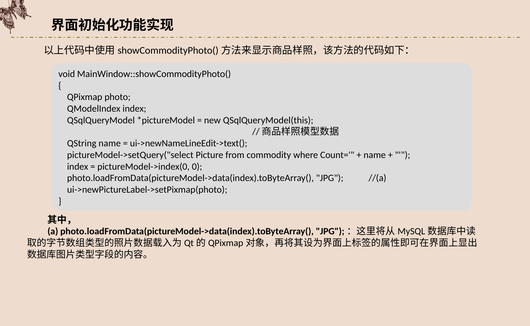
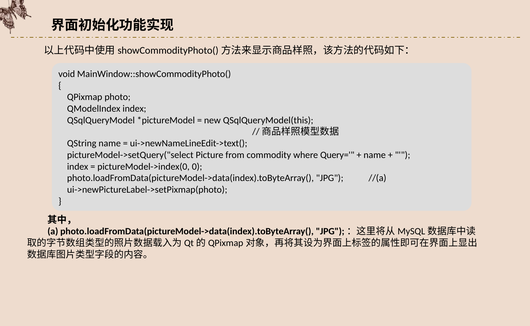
Count=: Count= -> Query= (337, 155)
